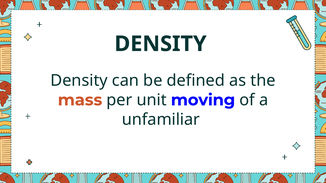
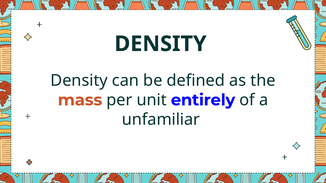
moving: moving -> entirely (203, 100)
